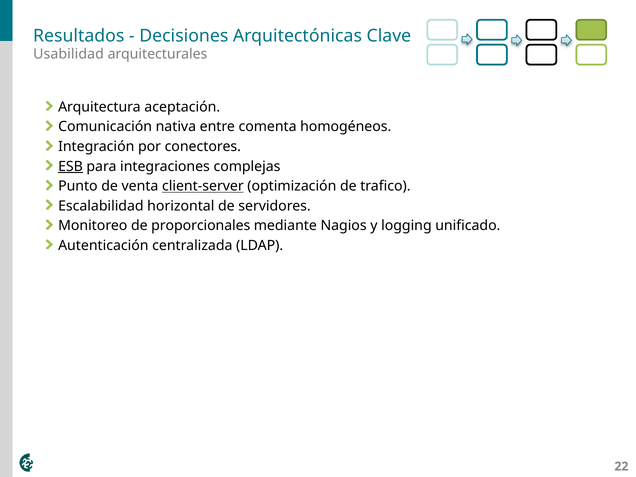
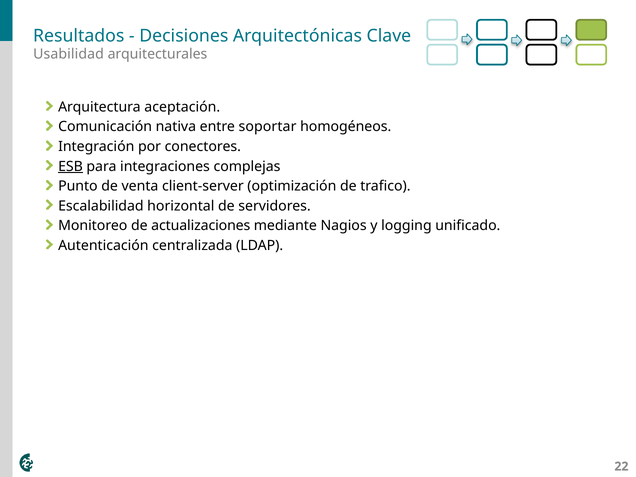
comenta: comenta -> soportar (268, 127)
client-server underline: present -> none (203, 186)
proporcionales: proporcionales -> actualizaciones (201, 226)
